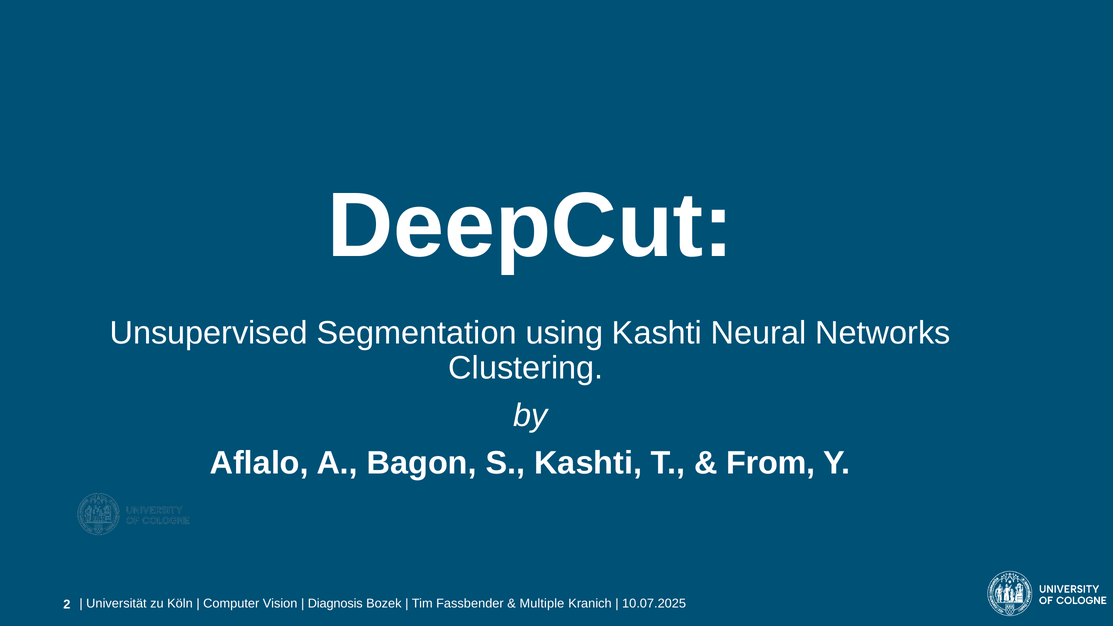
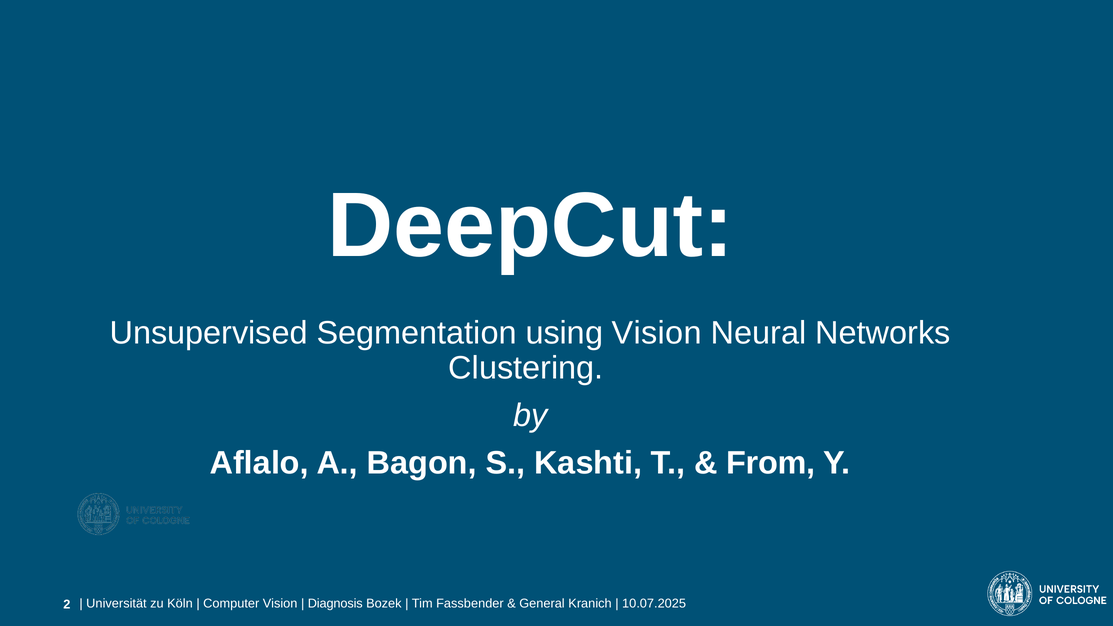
using Kashti: Kashti -> Vision (657, 333)
Multiple: Multiple -> General (542, 604)
